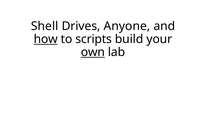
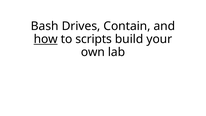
Shell: Shell -> Bash (45, 26)
Anyone: Anyone -> Contain (127, 26)
own underline: present -> none (93, 52)
